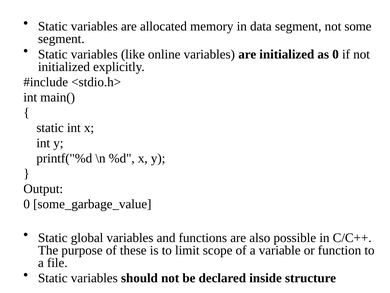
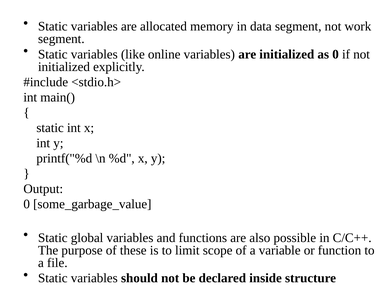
some: some -> work (358, 26)
